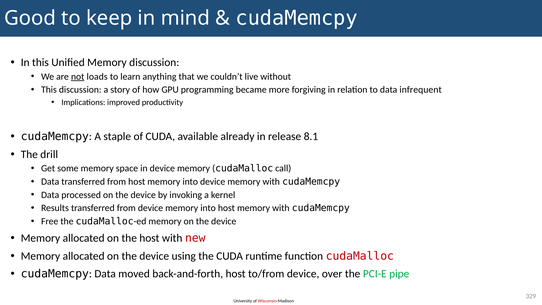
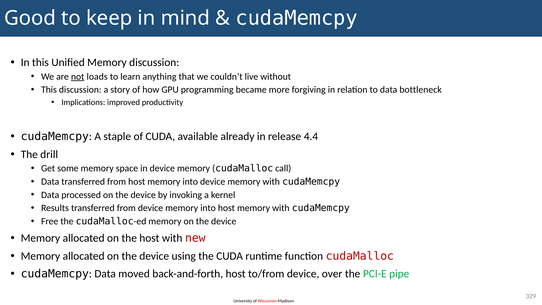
infrequent: infrequent -> bottleneck (421, 90)
8.1: 8.1 -> 4.4 (311, 136)
